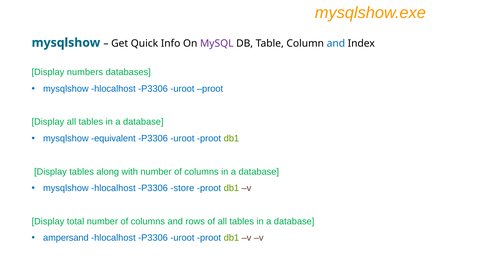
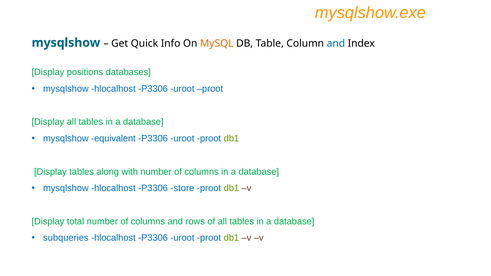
MySQL colour: purple -> orange (217, 43)
numbers: numbers -> positions (85, 72)
ampersand: ampersand -> subqueries (66, 238)
